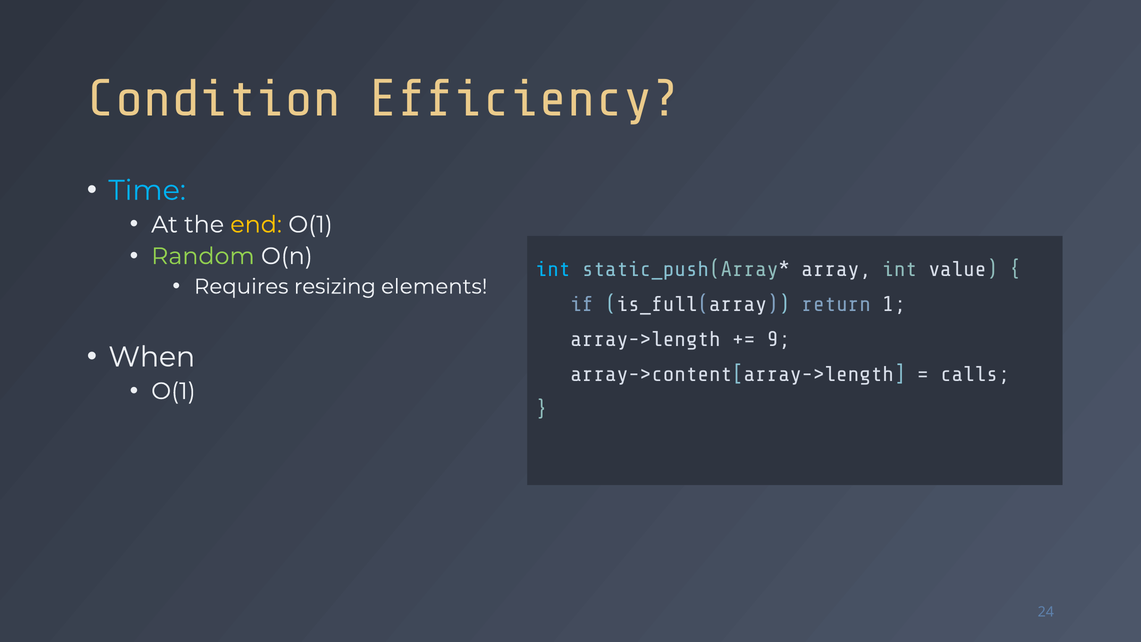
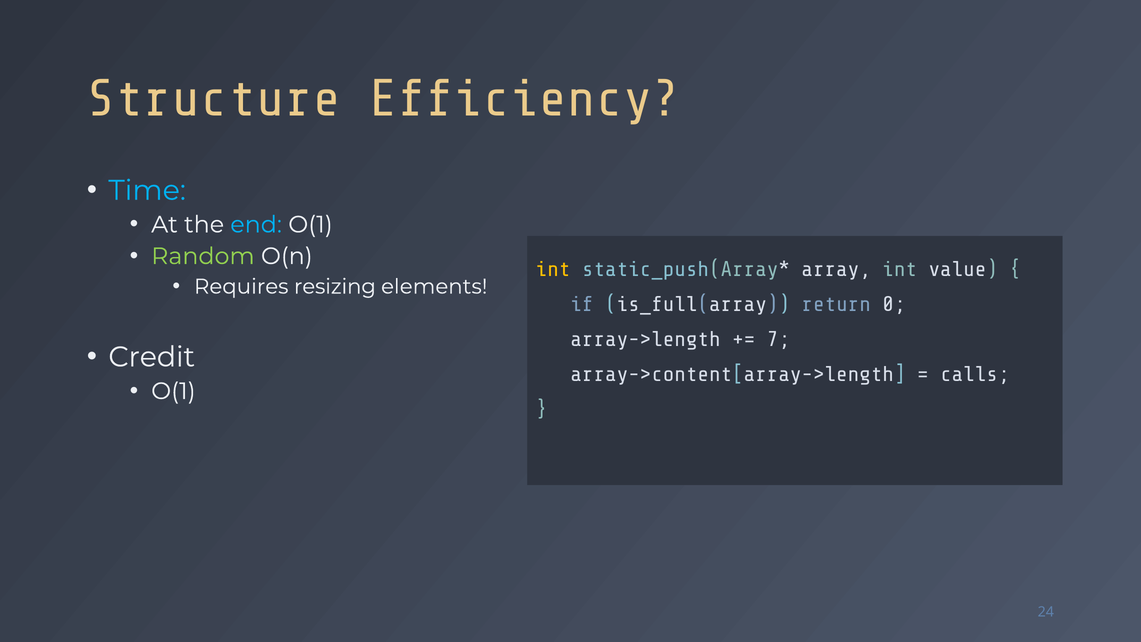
Condition: Condition -> Structure (214, 98)
end colour: yellow -> light blue (256, 225)
int colour: light blue -> yellow (553, 269)
1: 1 -> 0 (894, 304)
9: 9 -> 7 (778, 339)
When: When -> Credit (152, 357)
